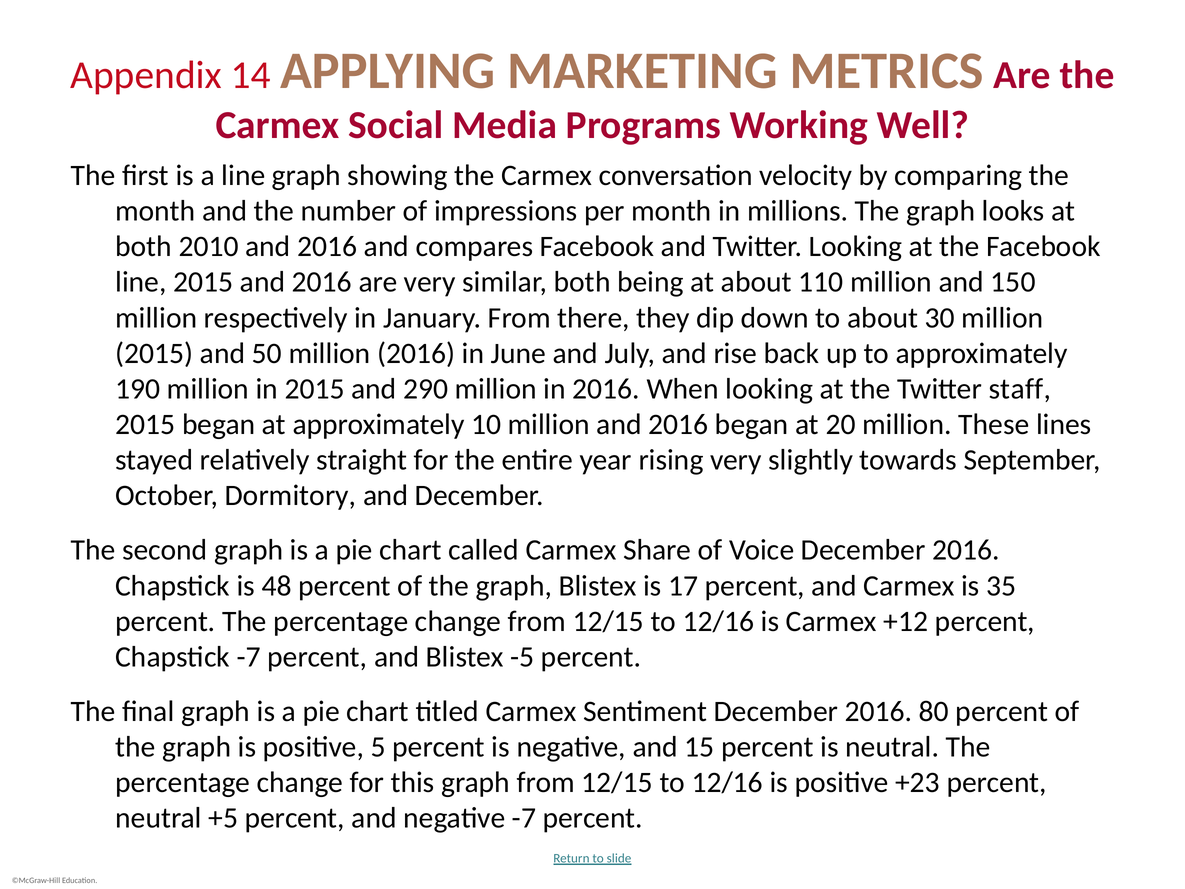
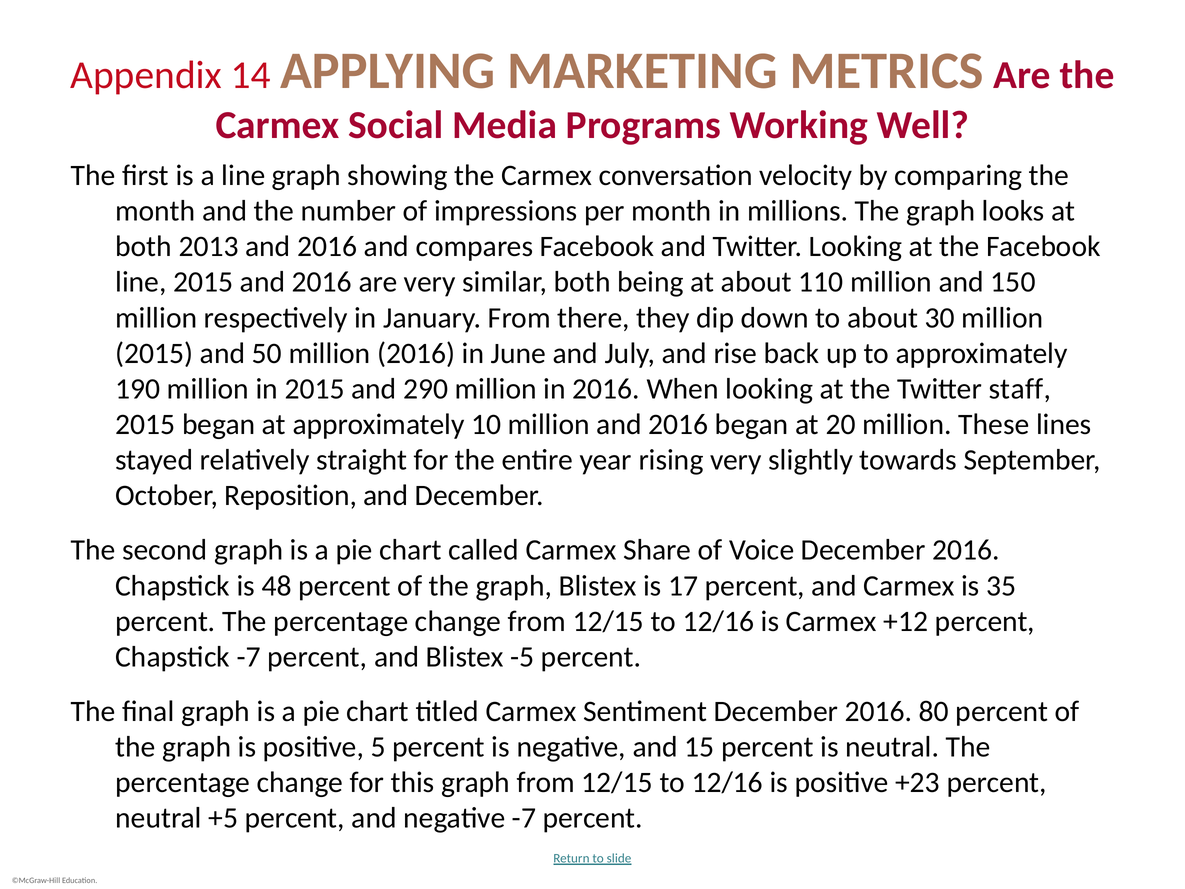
2010: 2010 -> 2013 (209, 247)
Dormitory: Dormitory -> Reposition (291, 495)
